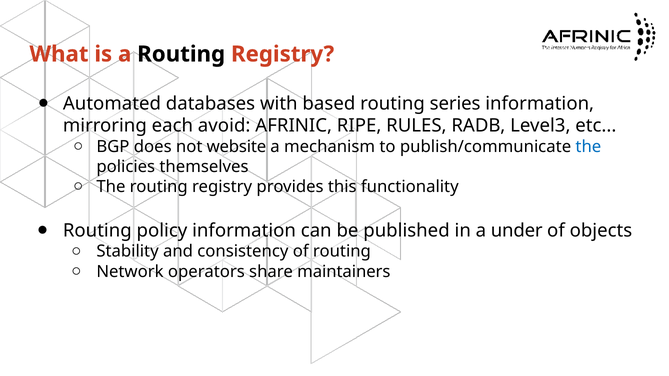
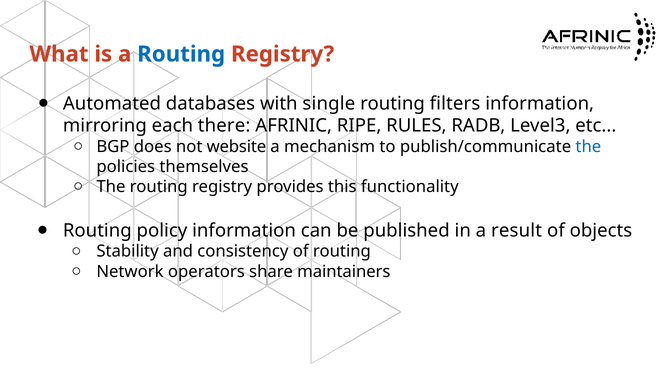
Routing colour: black -> blue (181, 54)
based: based -> single (329, 103)
series: series -> filters (455, 103)
avoid: avoid -> there (224, 126)
under: under -> result (517, 231)
